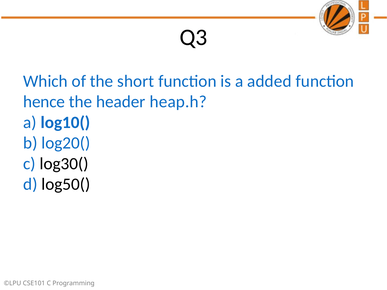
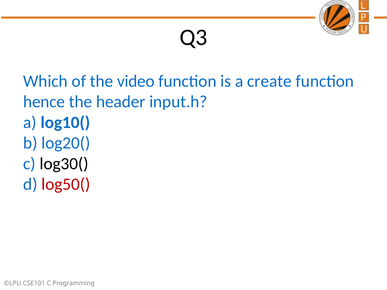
short: short -> video (136, 81)
added: added -> create (269, 81)
heap.h: heap.h -> input.h (178, 102)
log50( colour: black -> red (66, 184)
